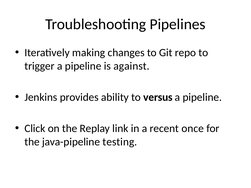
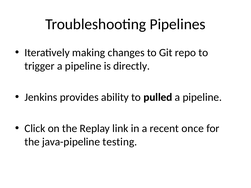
against: against -> directly (132, 66)
versus: versus -> pulled (158, 97)
